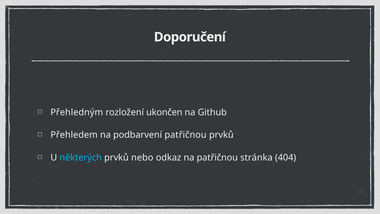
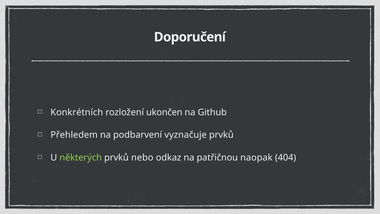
Přehledným: Přehledným -> Konkrétních (77, 112)
podbarvení patřičnou: patřičnou -> vyznačuje (186, 135)
některých colour: light blue -> light green (81, 157)
stránka: stránka -> naopak (256, 157)
